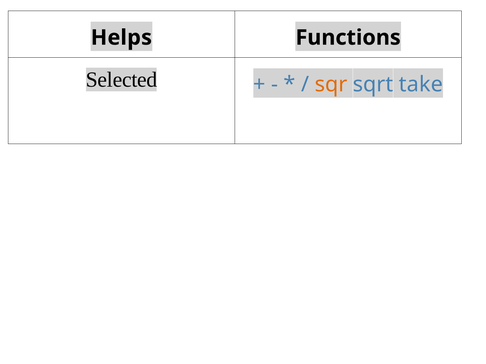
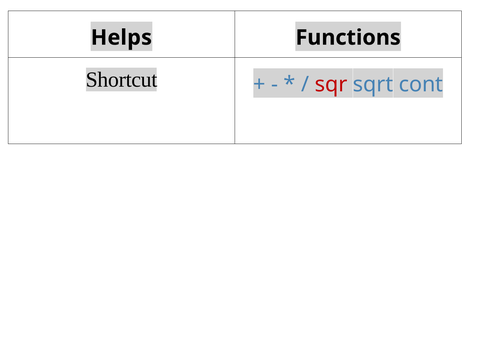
Selected: Selected -> Shortcut (122, 80)
sqr colour: orange -> red (331, 84)
take: take -> cont (421, 84)
